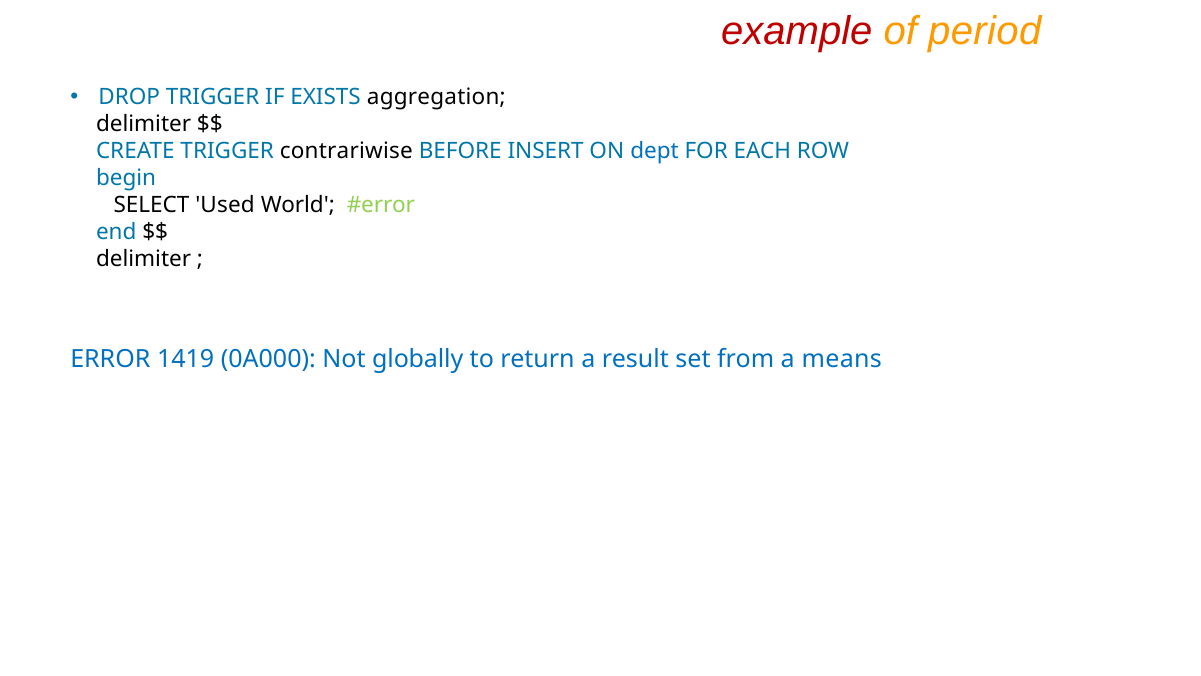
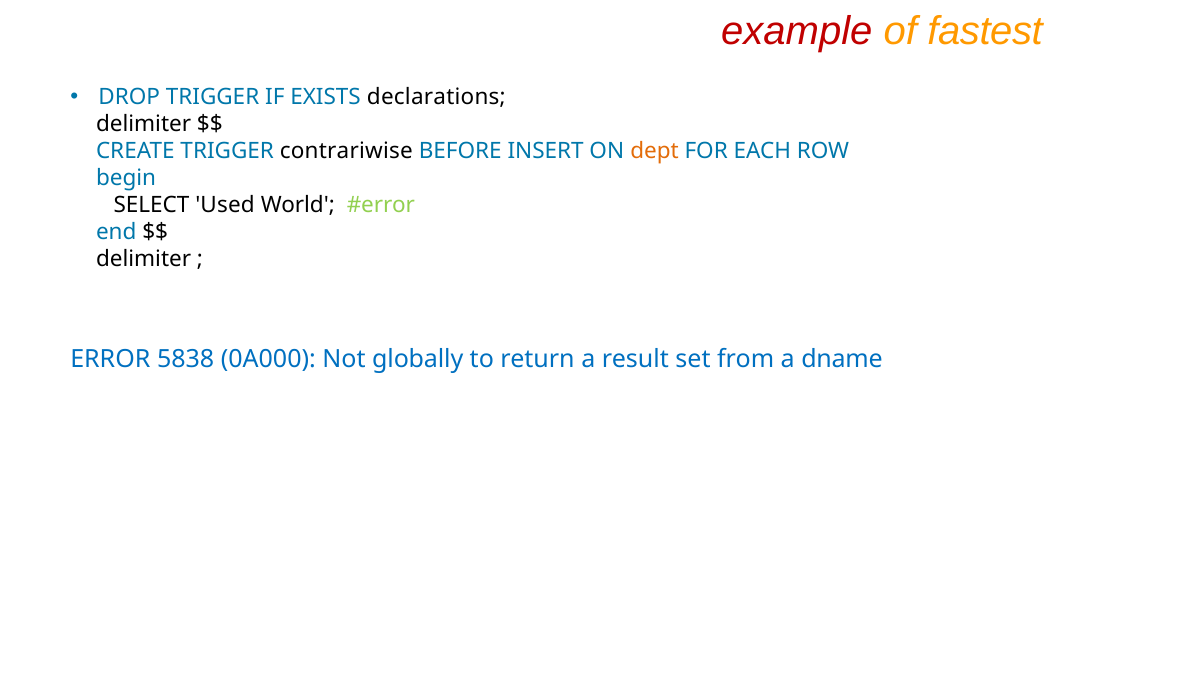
period: period -> fastest (985, 31)
aggregation: aggregation -> declarations (436, 97)
dept colour: blue -> orange (655, 151)
1419: 1419 -> 5838 (186, 359)
means: means -> dname (842, 359)
